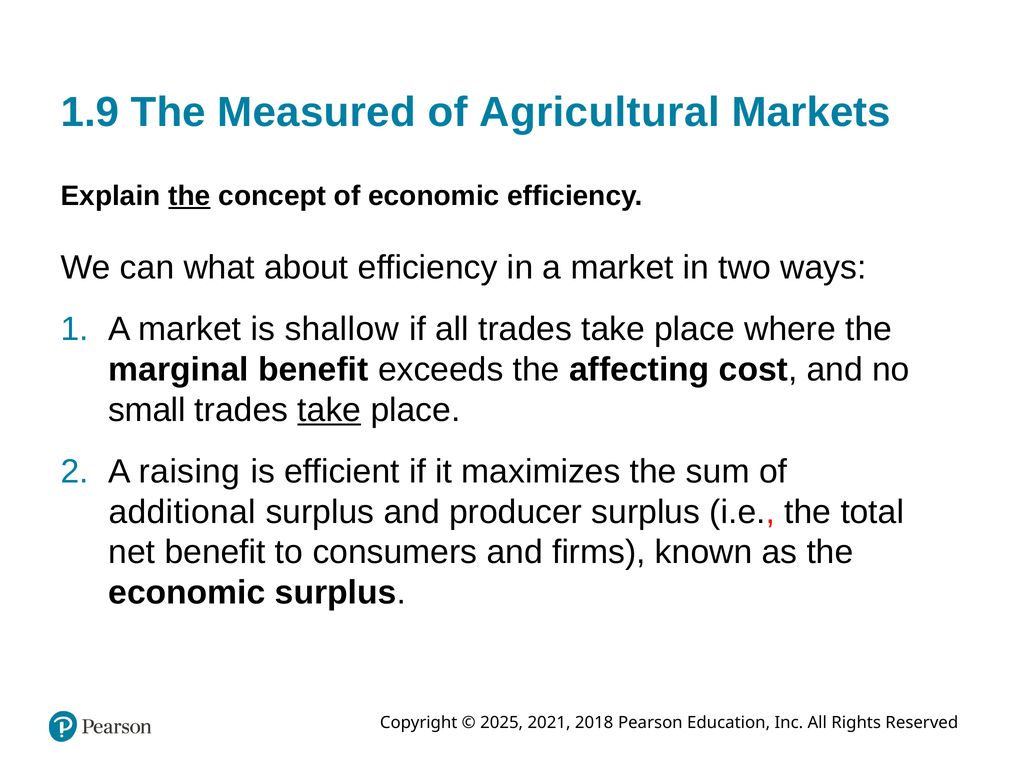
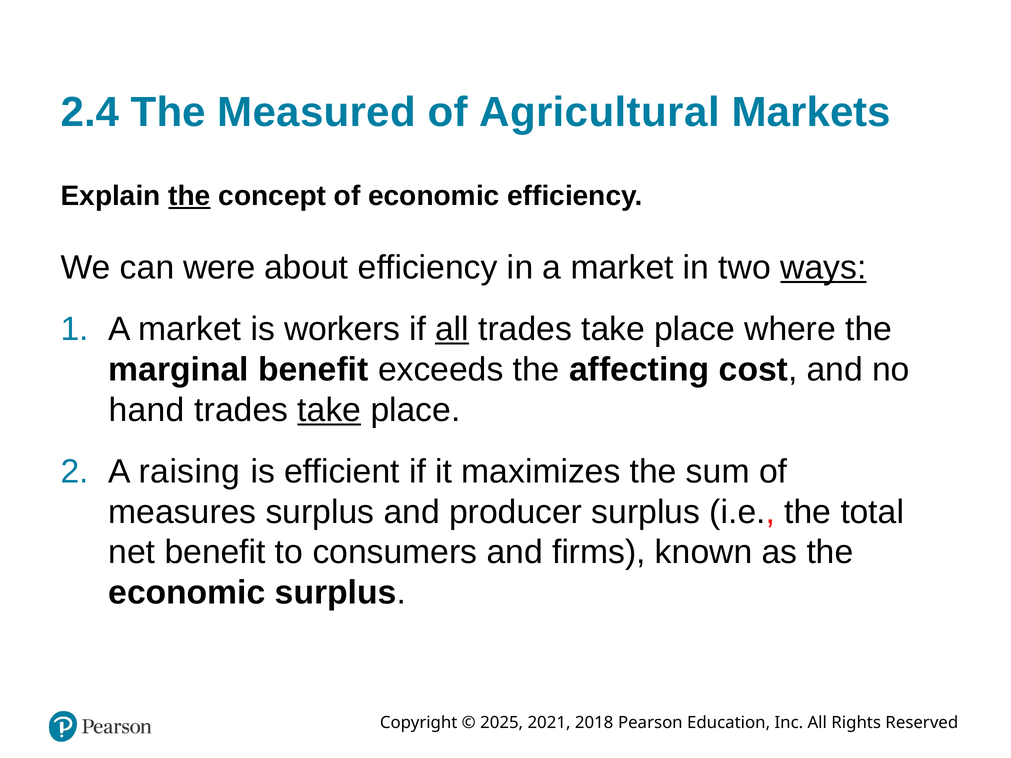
1.9: 1.9 -> 2.4 (90, 113)
what: what -> were (219, 268)
ways underline: none -> present (823, 268)
shallow: shallow -> workers (342, 329)
all underline: none -> present (452, 329)
small: small -> hand (147, 410)
additional: additional -> measures (182, 512)
